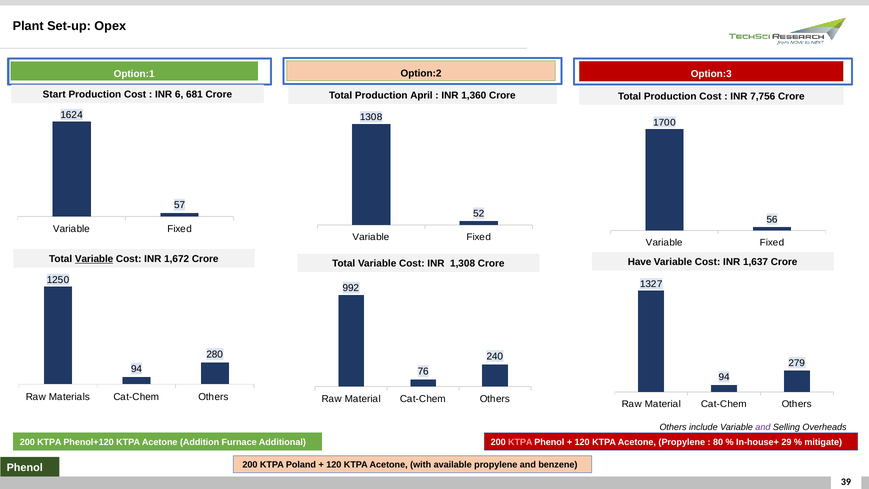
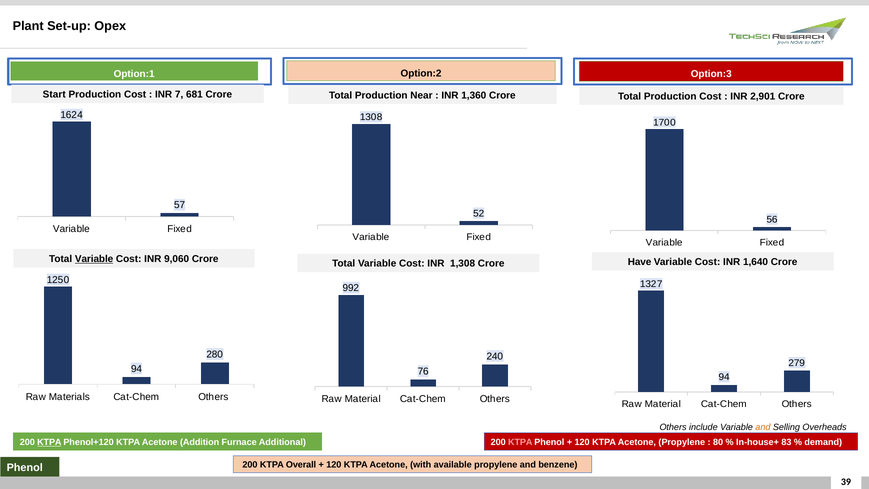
6: 6 -> 7 (179, 95)
April: April -> Near (421, 95)
7,756: 7,756 -> 2,901 (763, 96)
1,672: 1,672 -> 9,060 (177, 259)
1,637: 1,637 -> 1,640 (756, 262)
and colour: purple -> orange (763, 427)
KTPA underline: none -> present (49, 442)
29: 29 -> 83 (786, 442)
mitigate: mitigate -> demand (823, 442)
Poland: Poland -> Overall (301, 465)
